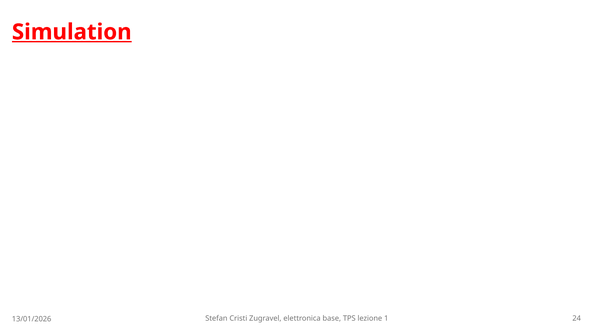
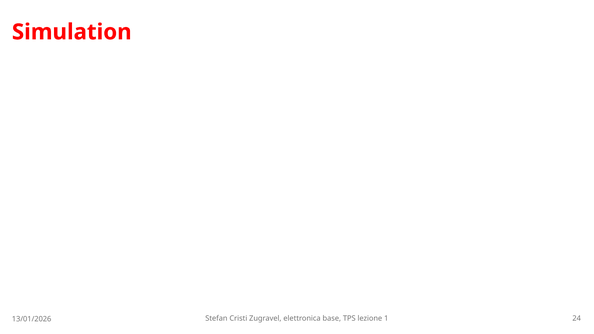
Simulation underline: present -> none (72, 32)
